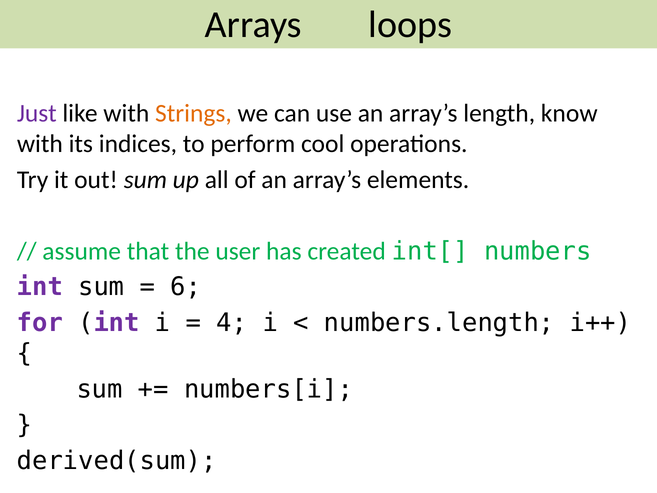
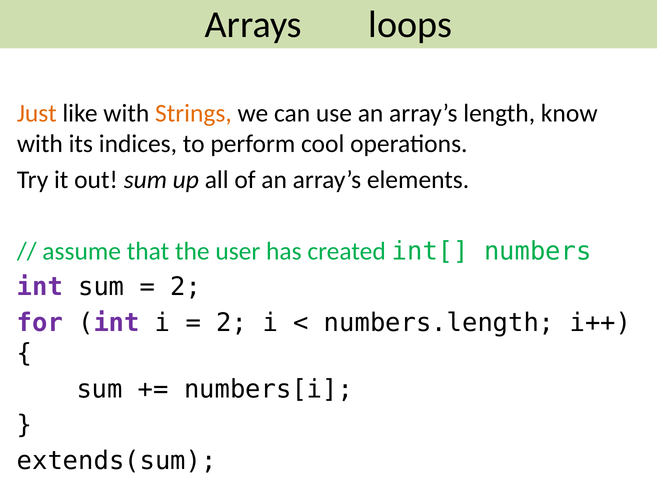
Just colour: purple -> orange (37, 113)
6: 6 -> 2 (186, 287)
4: 4 -> 2 (232, 323)
derived(sum: derived(sum -> extends(sum (117, 460)
